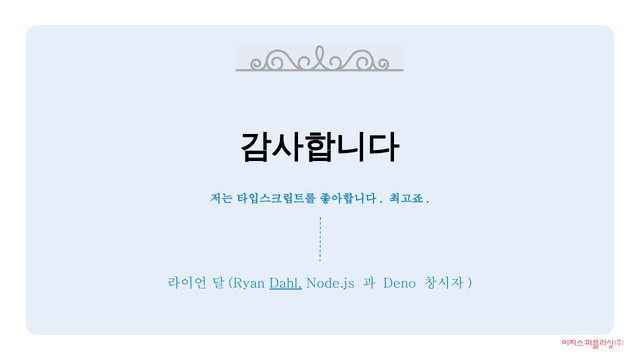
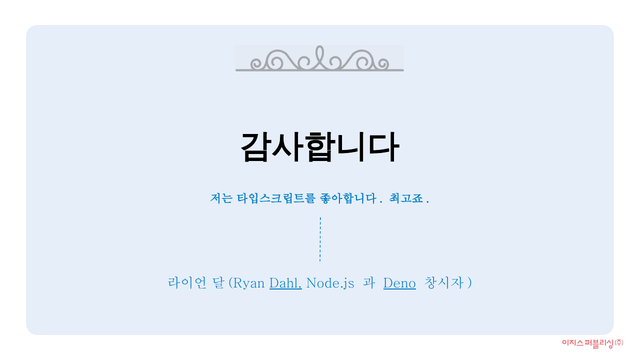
Deno underline: none -> present (400, 283)
